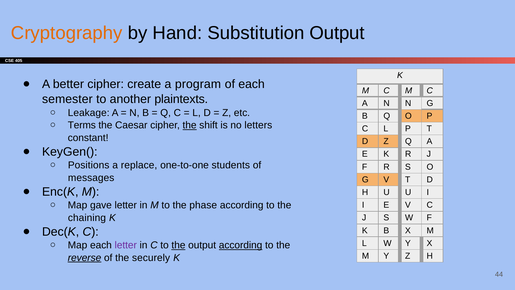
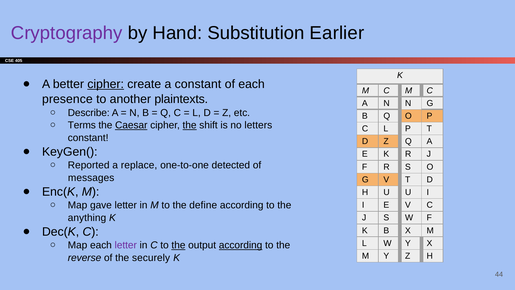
Cryptography colour: orange -> purple (67, 33)
Substitution Output: Output -> Earlier (337, 33)
cipher underline: none -> present (106, 84)
a program: program -> constant (198, 84)
semester: semester -> presence (67, 99)
Leakage: Leakage -> Describe (89, 113)
Caesar underline: none -> present (131, 125)
Positions: Positions -> Reported (89, 165)
students: students -> detected (231, 165)
phase: phase -> define (203, 205)
chaining: chaining -> anything (87, 217)
reverse underline: present -> none (85, 257)
